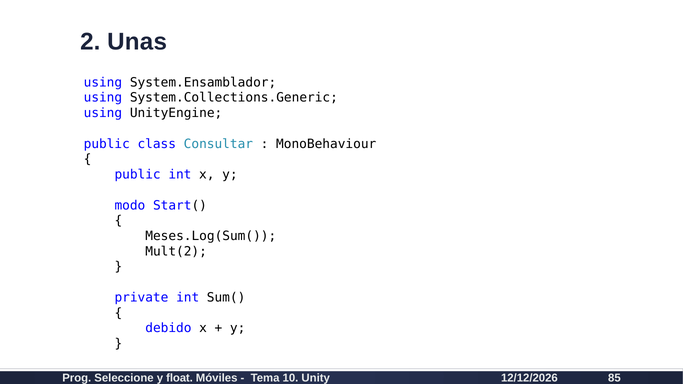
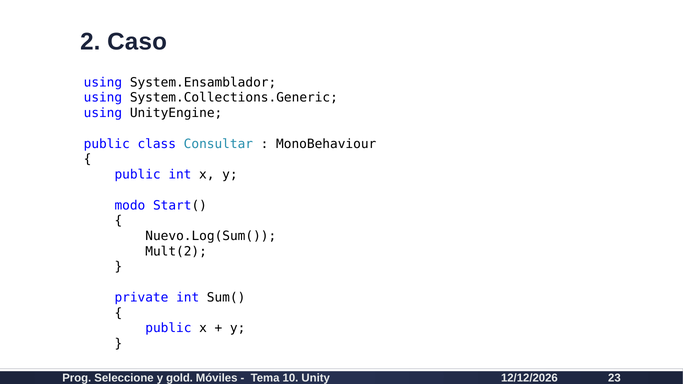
Unas: Unas -> Caso (137, 42)
Meses.Log(Sum(: Meses.Log(Sum( -> Nuevo.Log(Sum( (211, 236)
debido: debido -> public (168, 328)
float: float -> gold (180, 378)
85: 85 -> 23 (614, 378)
